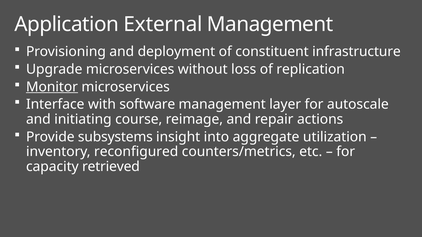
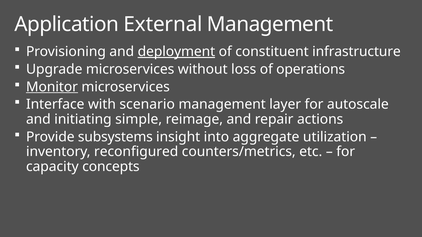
deployment underline: none -> present (176, 52)
replication: replication -> operations (311, 69)
software: software -> scenario (147, 105)
course: course -> simple (139, 119)
retrieved: retrieved -> concepts (111, 167)
